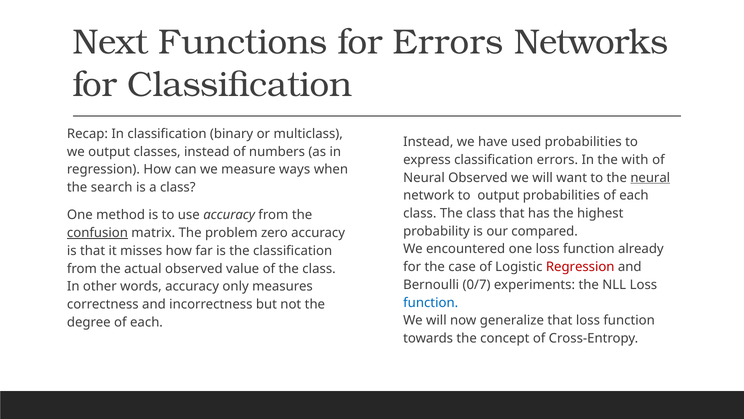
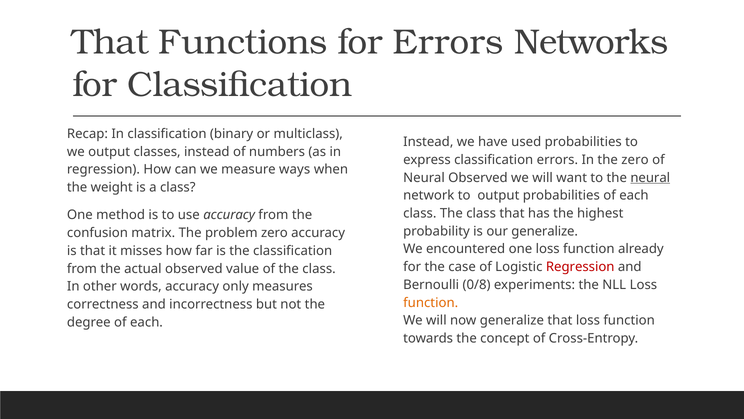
Next: Next -> That (110, 42)
the with: with -> zero (635, 160)
search: search -> weight (112, 187)
our compared: compared -> generalize (545, 231)
confusion underline: present -> none (97, 233)
0/7: 0/7 -> 0/8 (477, 284)
function colour: blue -> orange (431, 302)
